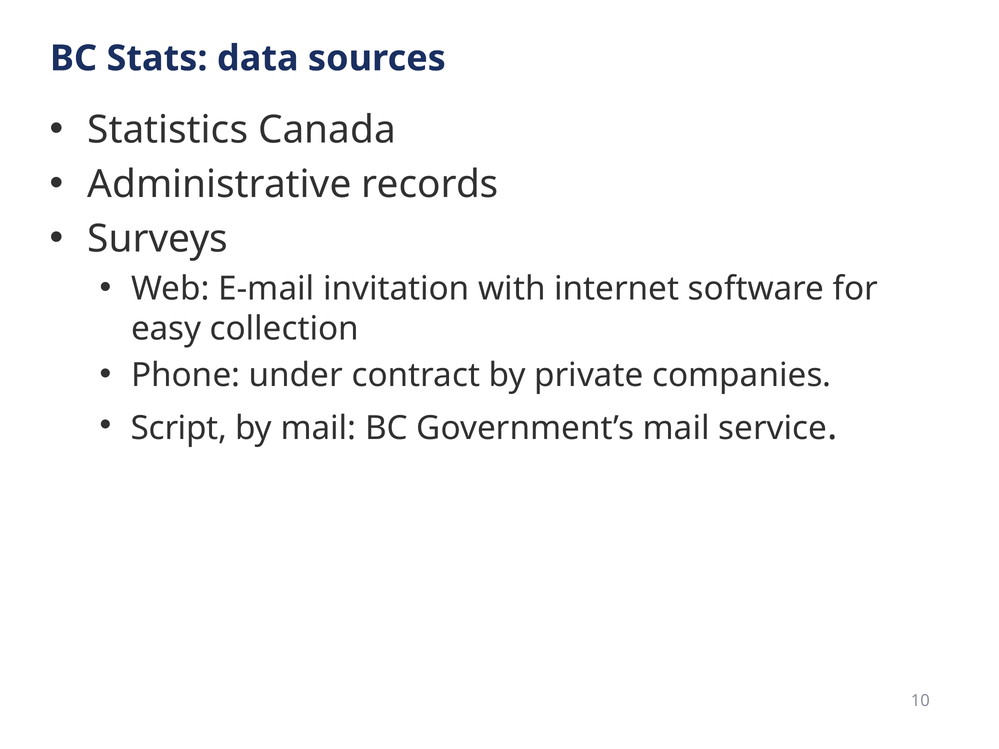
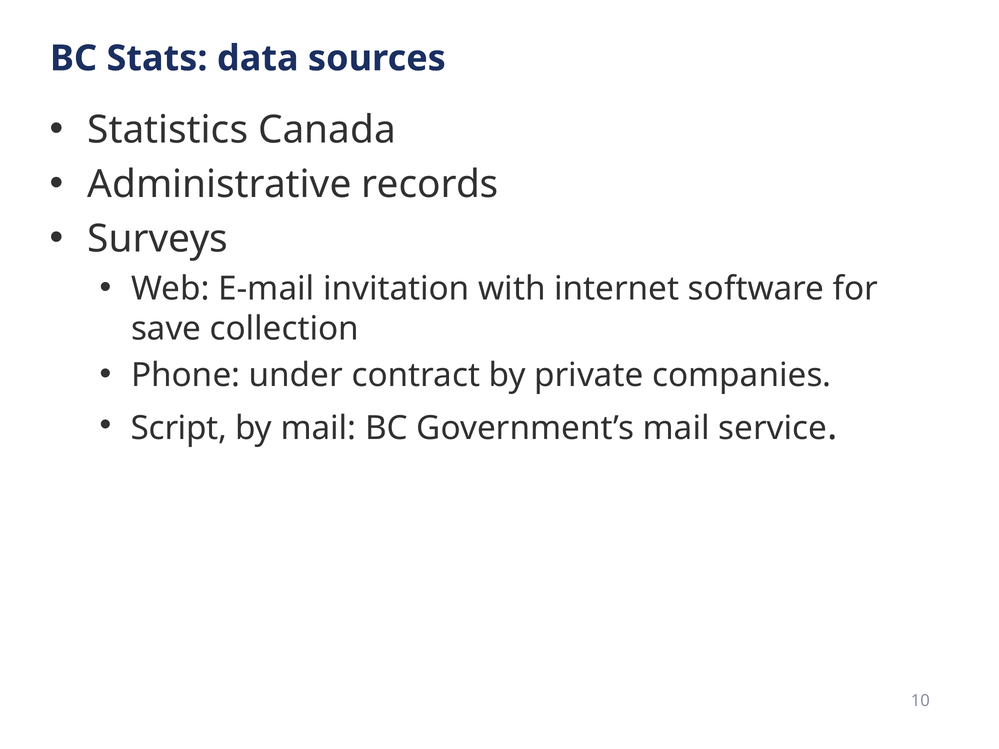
easy: easy -> save (166, 329)
